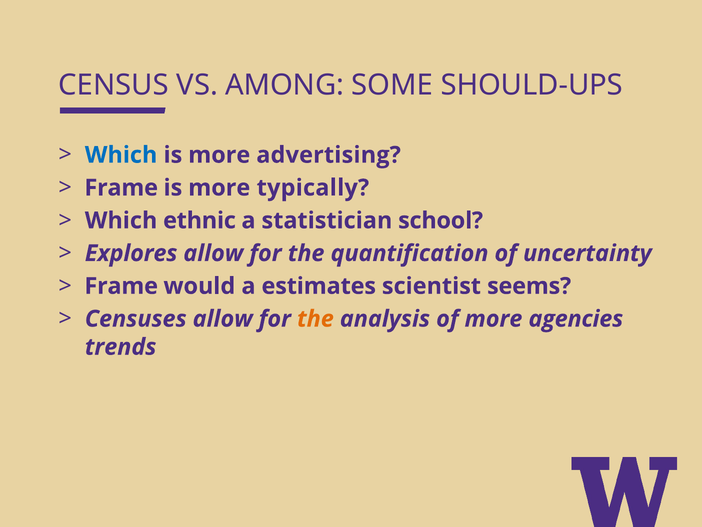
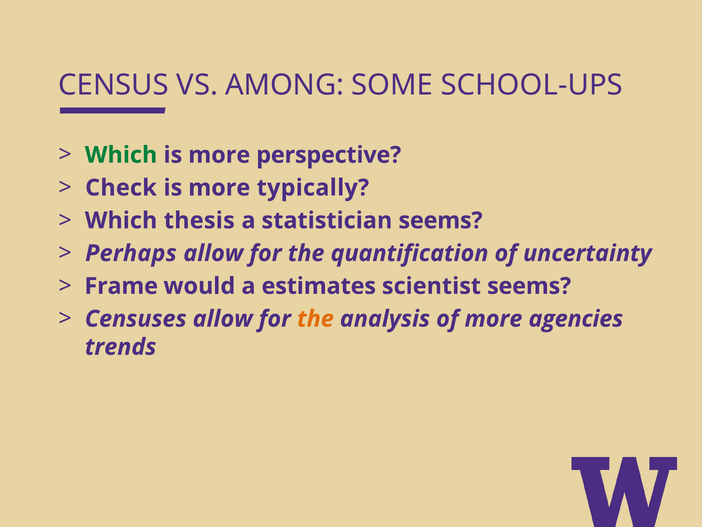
SHOULD-UPS: SHOULD-UPS -> SCHOOL-UPS (532, 85)
Which colour: blue -> green (121, 155)
advertising: advertising -> perspective (329, 155)
Frame: Frame -> Check (121, 188)
ethnic: ethnic -> thesis (199, 220)
statistician school: school -> seems (441, 220)
Explores: Explores -> Perhaps (131, 253)
